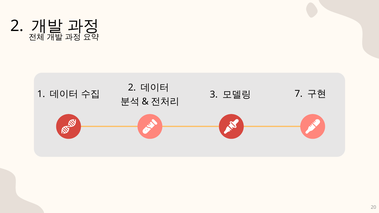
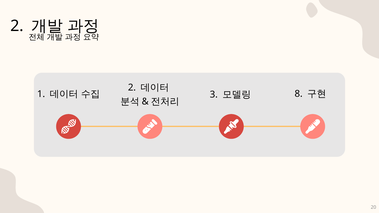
7: 7 -> 8 (299, 94)
